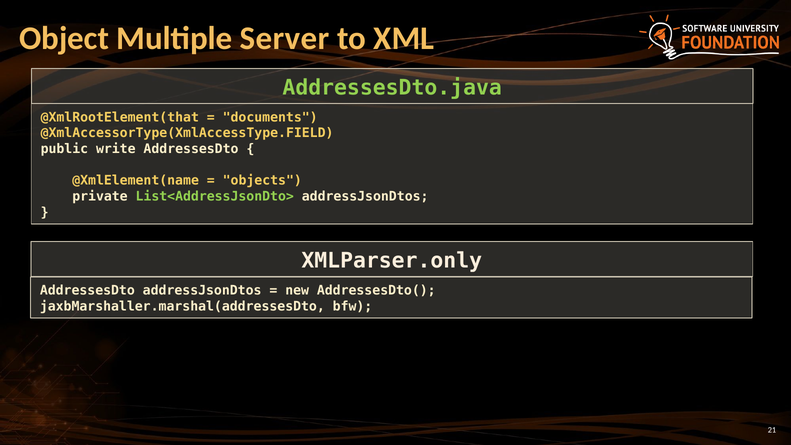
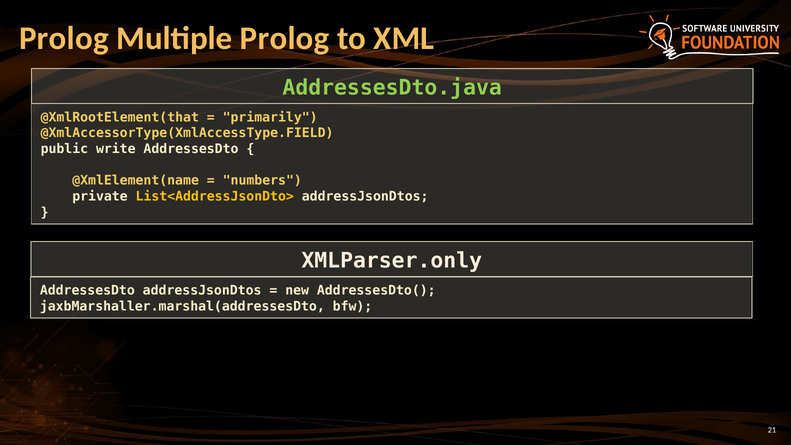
Object: Object -> Prolog (64, 38)
Multiple Server: Server -> Prolog (285, 38)
documents: documents -> primarily (270, 117)
objects: objects -> numbers (262, 181)
List<AddressJsonDto> colour: light green -> yellow (215, 196)
